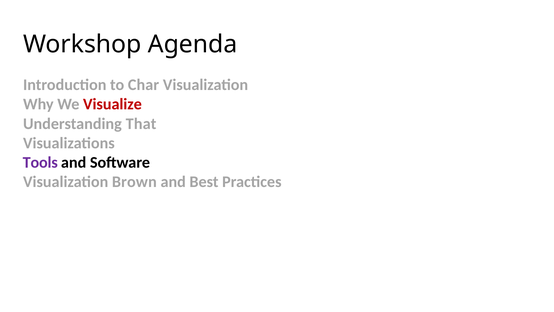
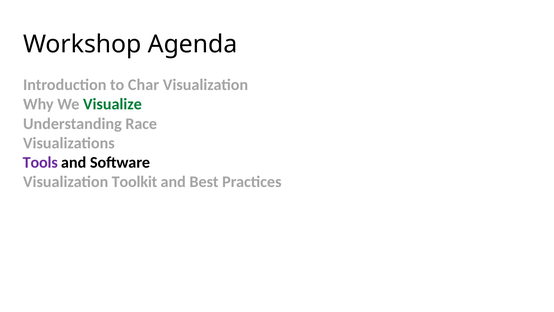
Visualize colour: red -> green (112, 104)
That: That -> Race (141, 124)
Brown: Brown -> Toolkit (135, 182)
